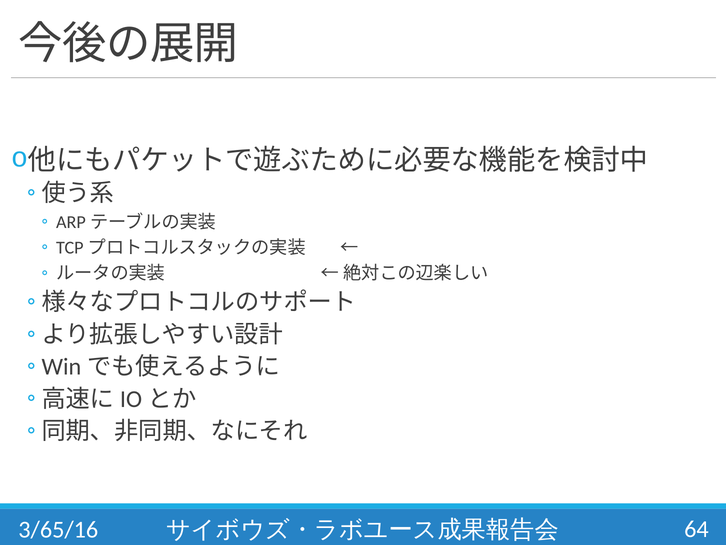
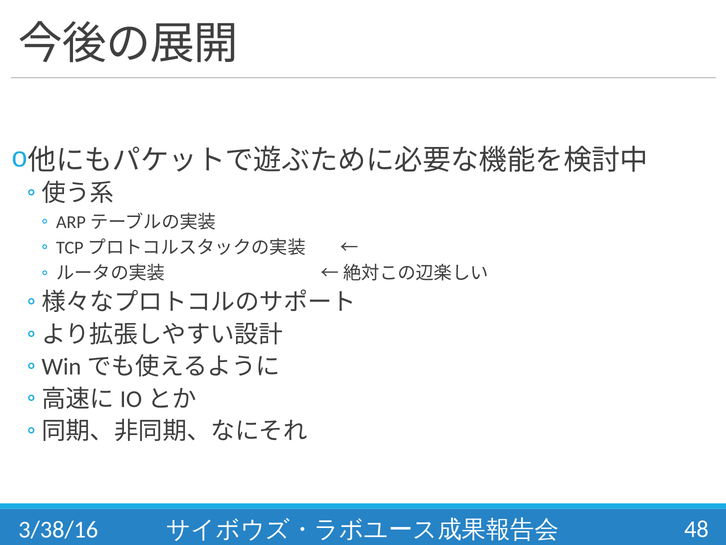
3/65/16: 3/65/16 -> 3/38/16 (58, 529)
64: 64 -> 48 (696, 529)
